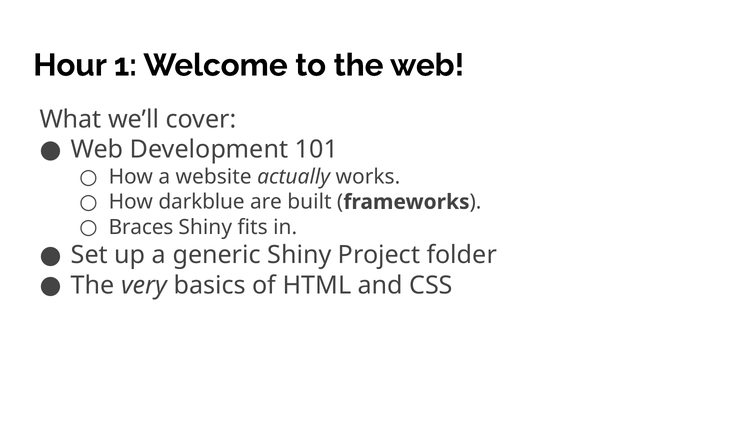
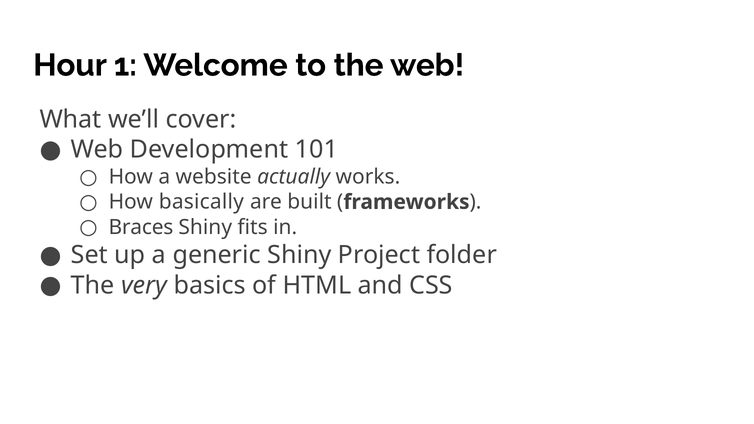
darkblue: darkblue -> basically (201, 202)
